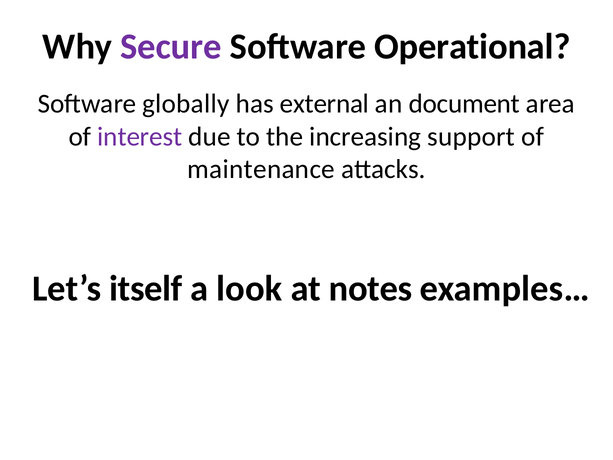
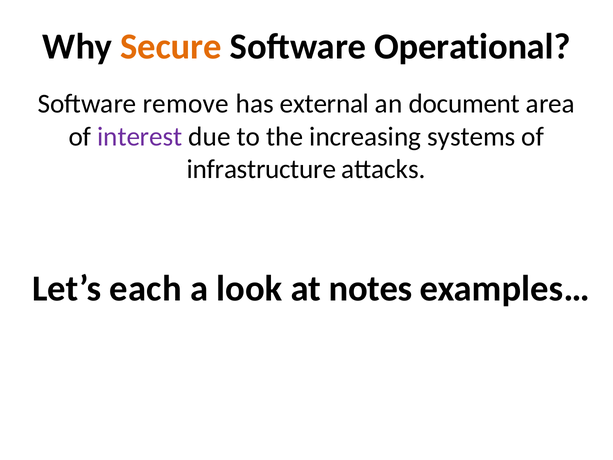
Secure colour: purple -> orange (171, 47)
globally: globally -> remove (186, 104)
support: support -> systems (471, 136)
maintenance: maintenance -> infrastructure (261, 169)
itself: itself -> each (146, 288)
